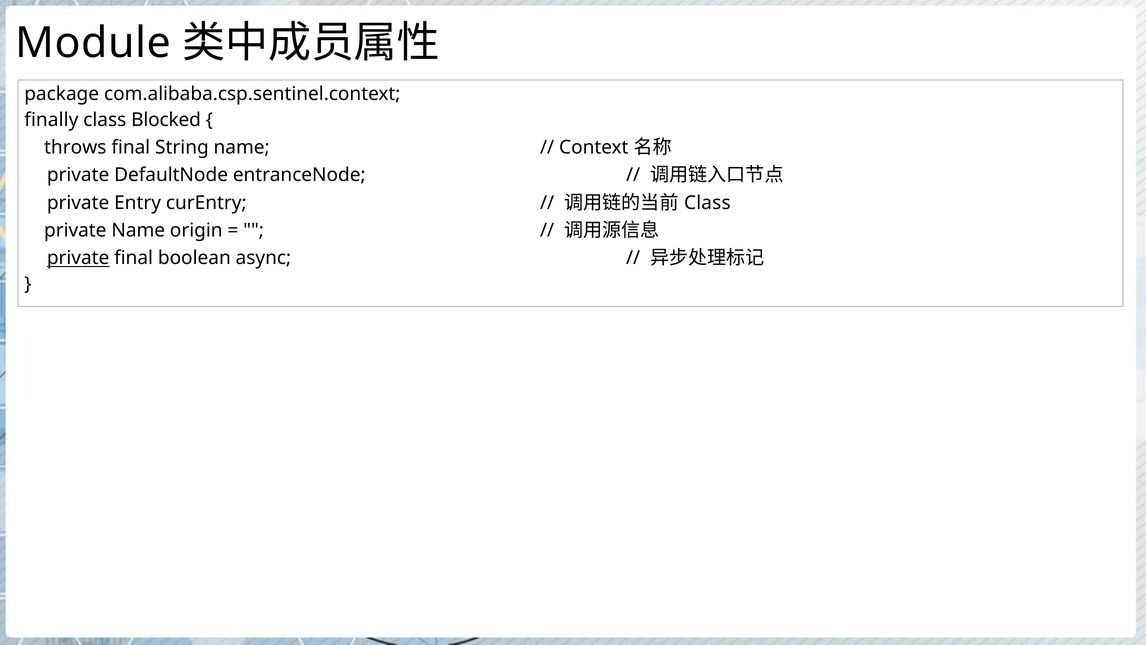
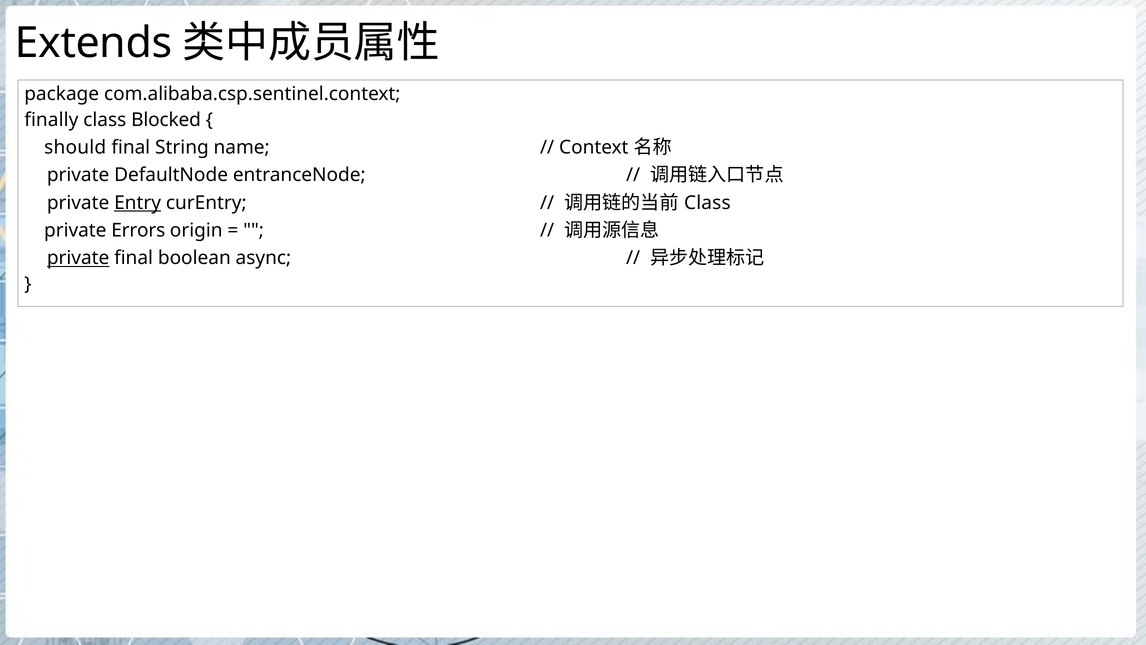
Module: Module -> Extends (94, 43)
throws: throws -> should (75, 147)
Entry underline: none -> present (138, 203)
private Name: Name -> Errors (138, 230)
